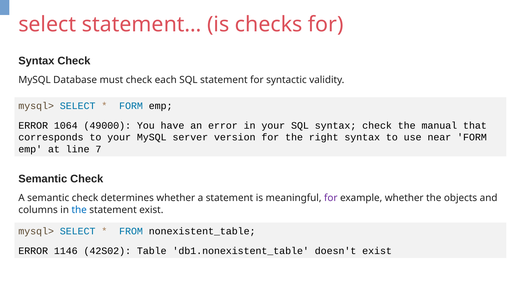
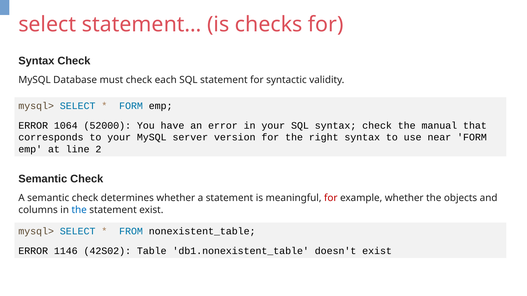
49000: 49000 -> 52000 (107, 126)
7: 7 -> 2 (98, 149)
for colour: purple -> red (331, 198)
